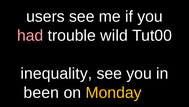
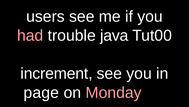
wild: wild -> java (114, 35)
inequality: inequality -> increment (56, 73)
been: been -> page (41, 92)
Monday colour: yellow -> pink (114, 92)
